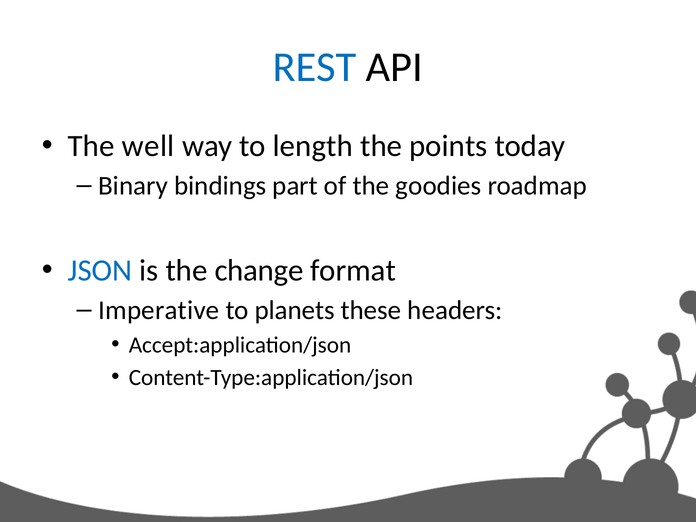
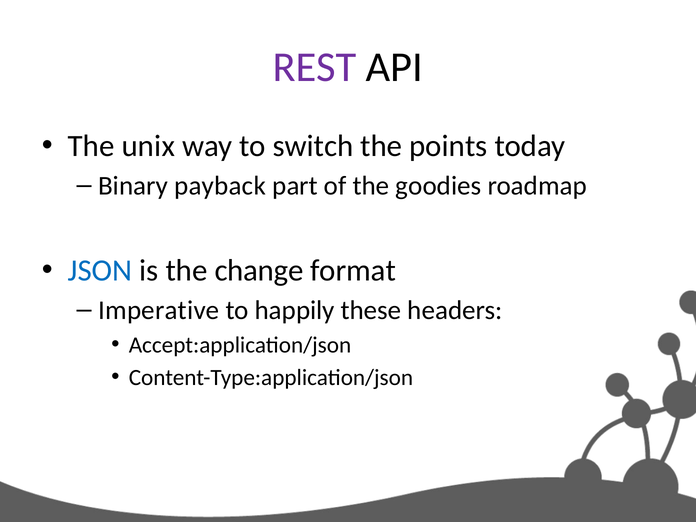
REST colour: blue -> purple (315, 67)
well: well -> unix (148, 146)
length: length -> switch (313, 146)
bindings: bindings -> payback (220, 186)
planets: planets -> happily (295, 311)
